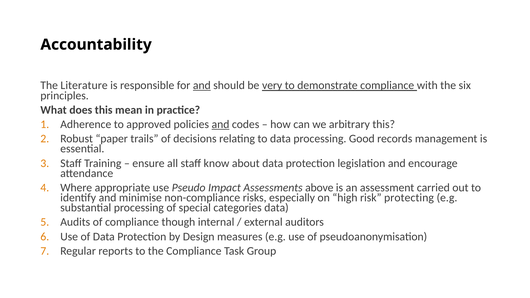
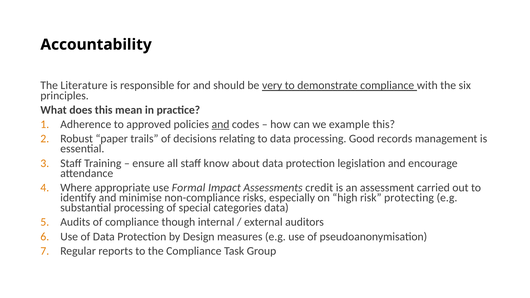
and underline: present -> none (202, 86)
arbitrary: arbitrary -> example (349, 124)
Pseudo: Pseudo -> Formal (189, 188)
above: above -> credit (319, 188)
